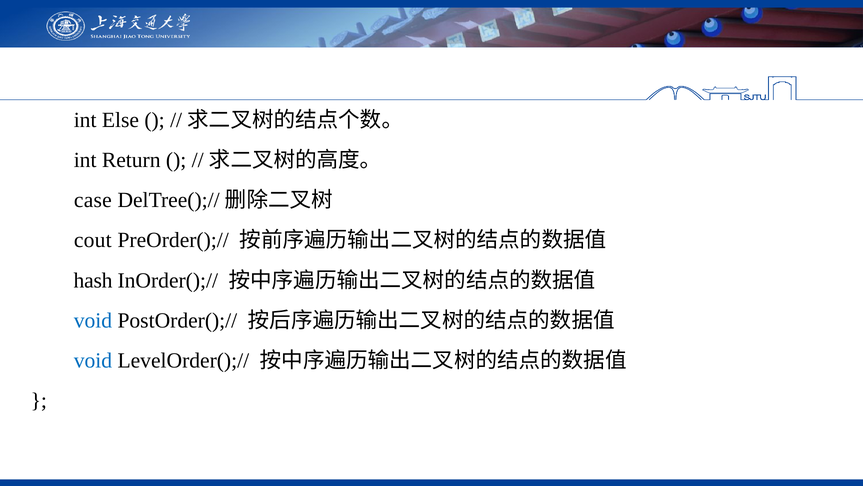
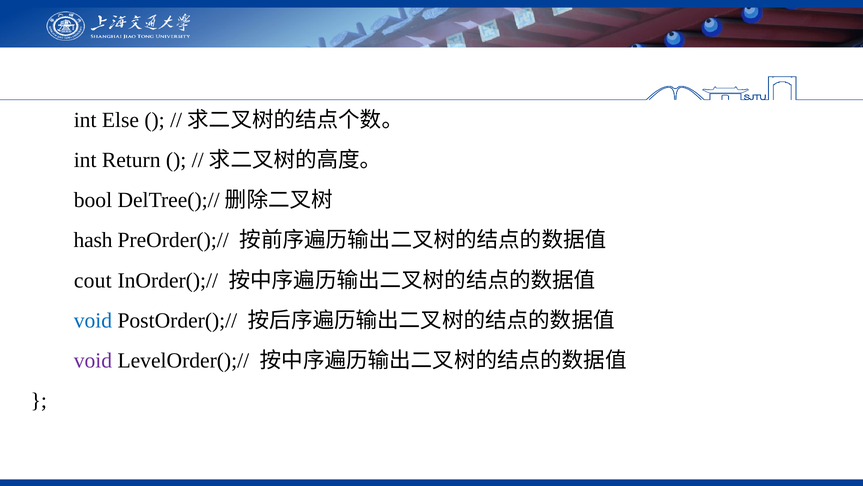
case: case -> bool (93, 200)
cout: cout -> hash (93, 240)
hash: hash -> cout (93, 280)
void colour: blue -> purple (93, 360)
